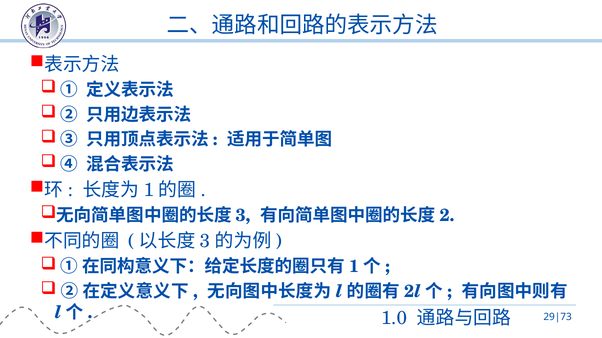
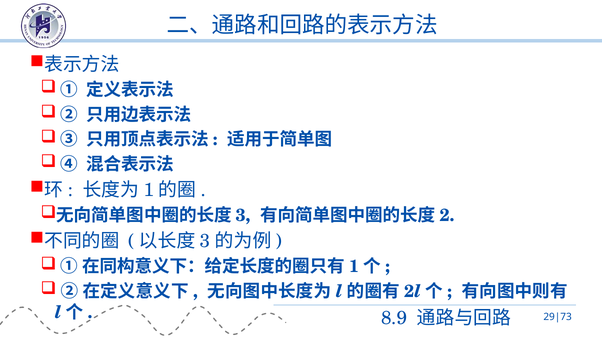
1.0: 1.0 -> 8.9 (394, 319)
